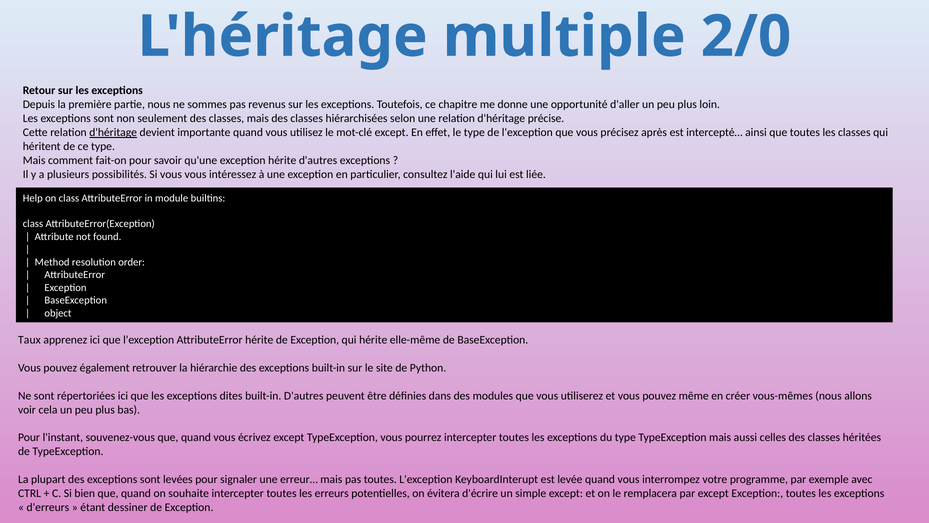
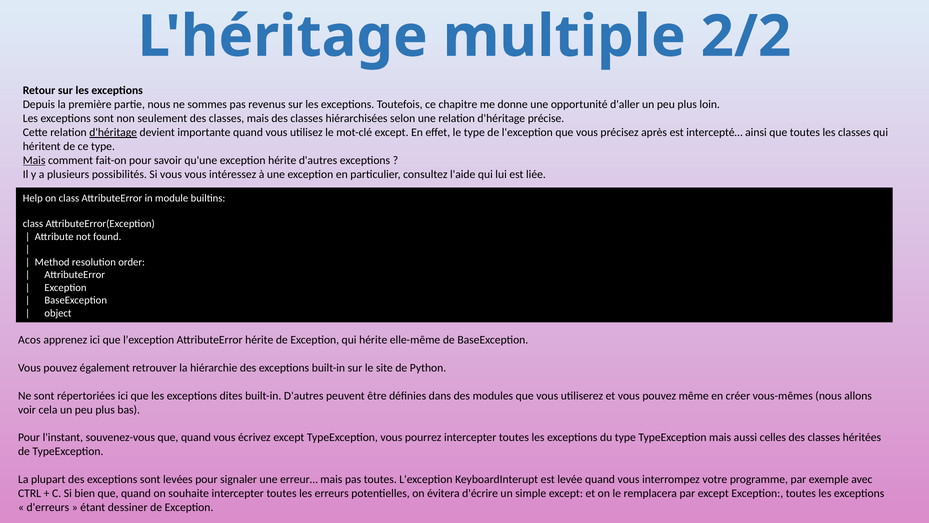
2/0: 2/0 -> 2/2 (746, 37)
Mais underline: none -> present (34, 160)
Taux: Taux -> Acos (29, 340)
